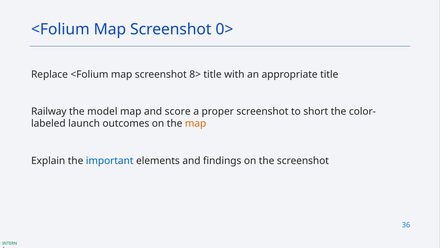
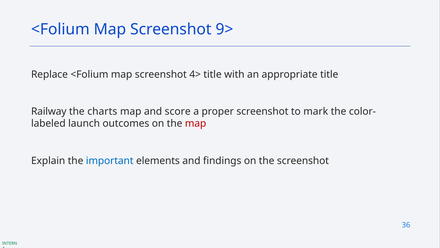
0>: 0> -> 9> (224, 29)
8>: 8> -> 4> (195, 74)
model: model -> charts (102, 111)
short: short -> mark (316, 111)
map colour: orange -> red (196, 123)
